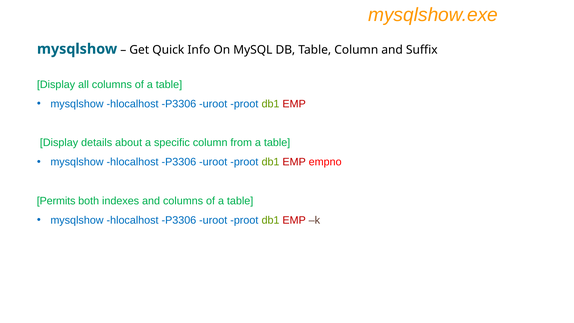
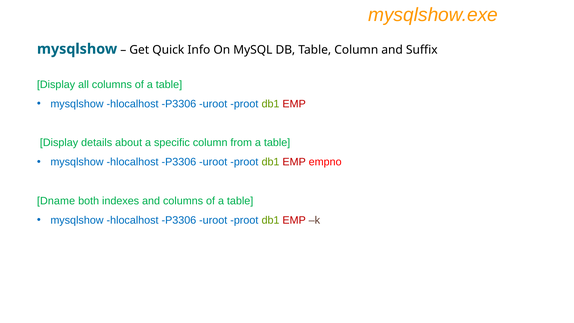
Permits: Permits -> Dname (56, 201)
